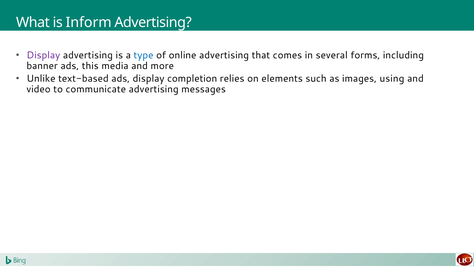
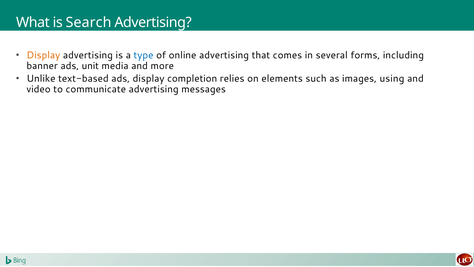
Inform: Inform -> Search (89, 23)
Display colour: purple -> orange (43, 55)
this: this -> unit (90, 66)
